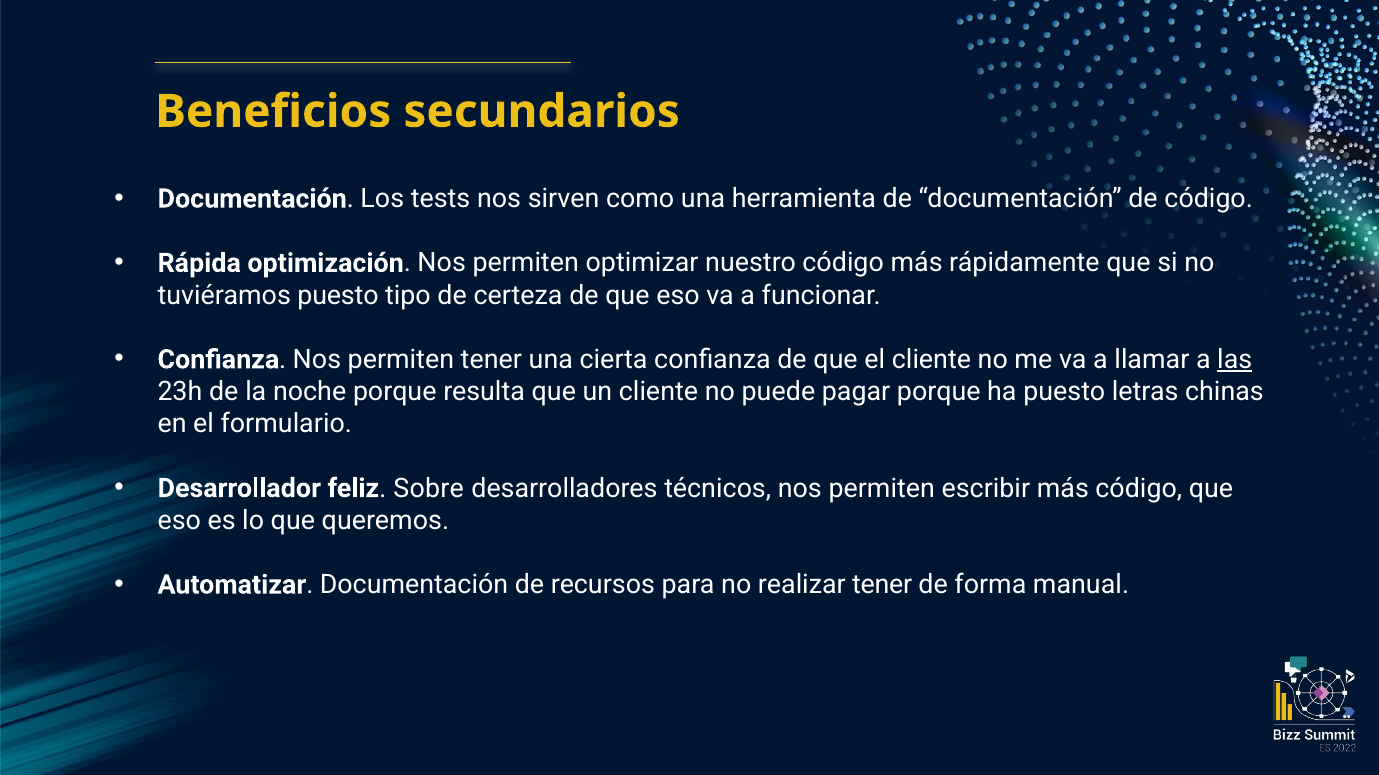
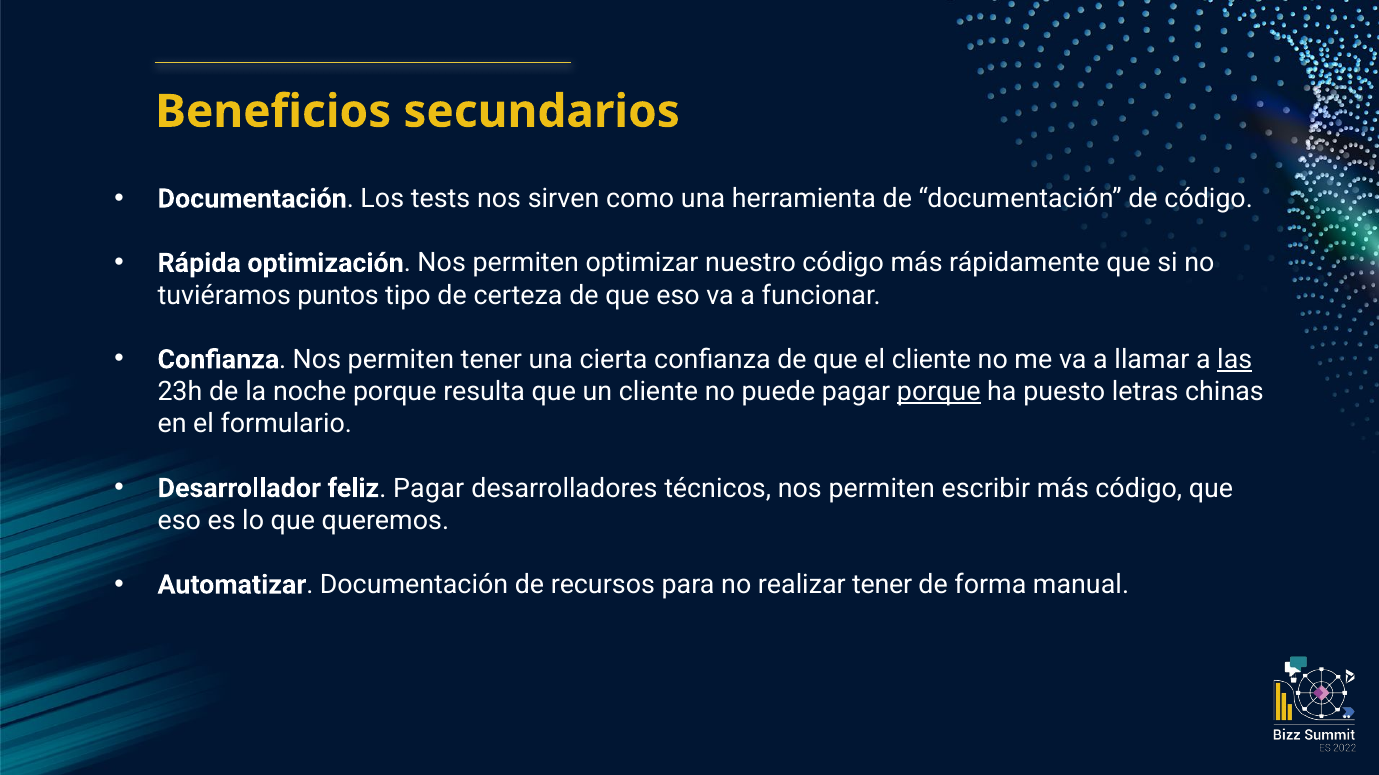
tuviéramos puesto: puesto -> puntos (338, 295)
porque underline: none -> present (939, 392)
feliz Sobre: Sobre -> Pagar (429, 489)
